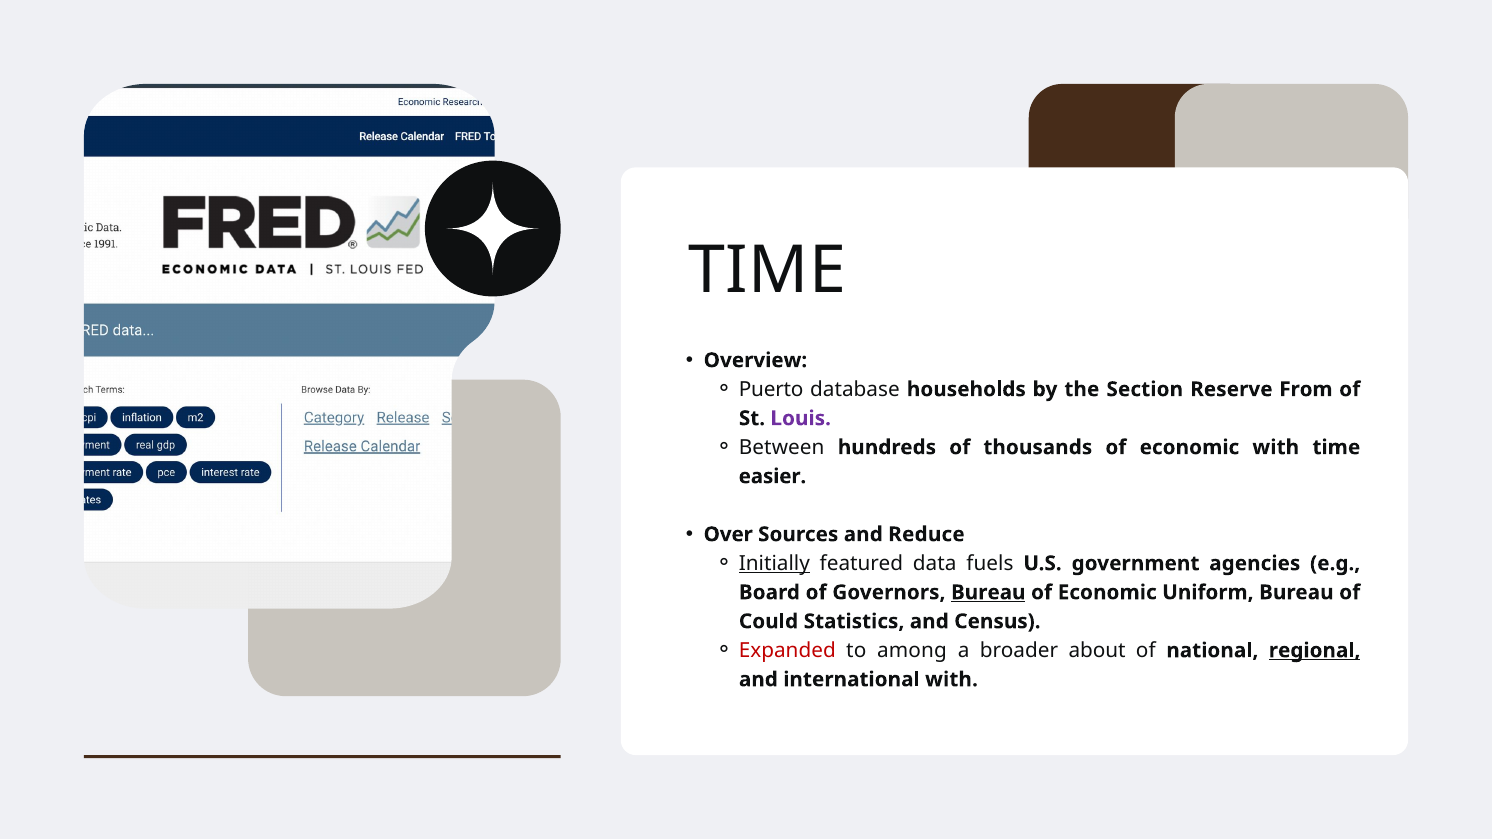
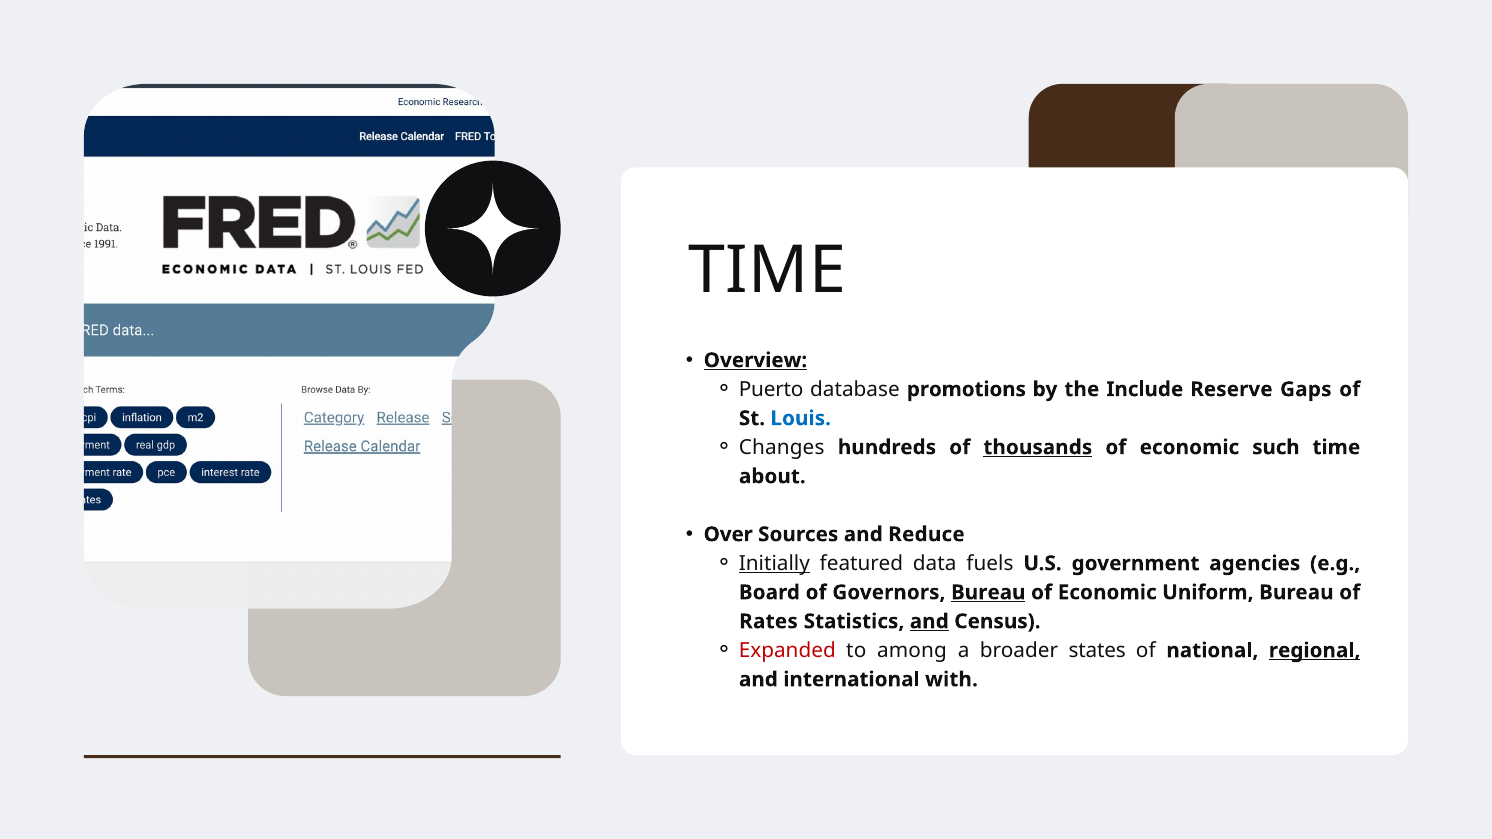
Overview underline: none -> present (755, 360)
households: households -> promotions (966, 389)
Section: Section -> Include (1145, 389)
From: From -> Gaps (1306, 389)
Louis colour: purple -> blue (801, 418)
Between: Between -> Changes (782, 448)
thousands underline: none -> present (1038, 448)
economic with: with -> such (1276, 448)
easier: easier -> about (772, 477)
Could: Could -> Rates (768, 622)
and underline: none -> present (929, 622)
about: about -> states (1097, 651)
